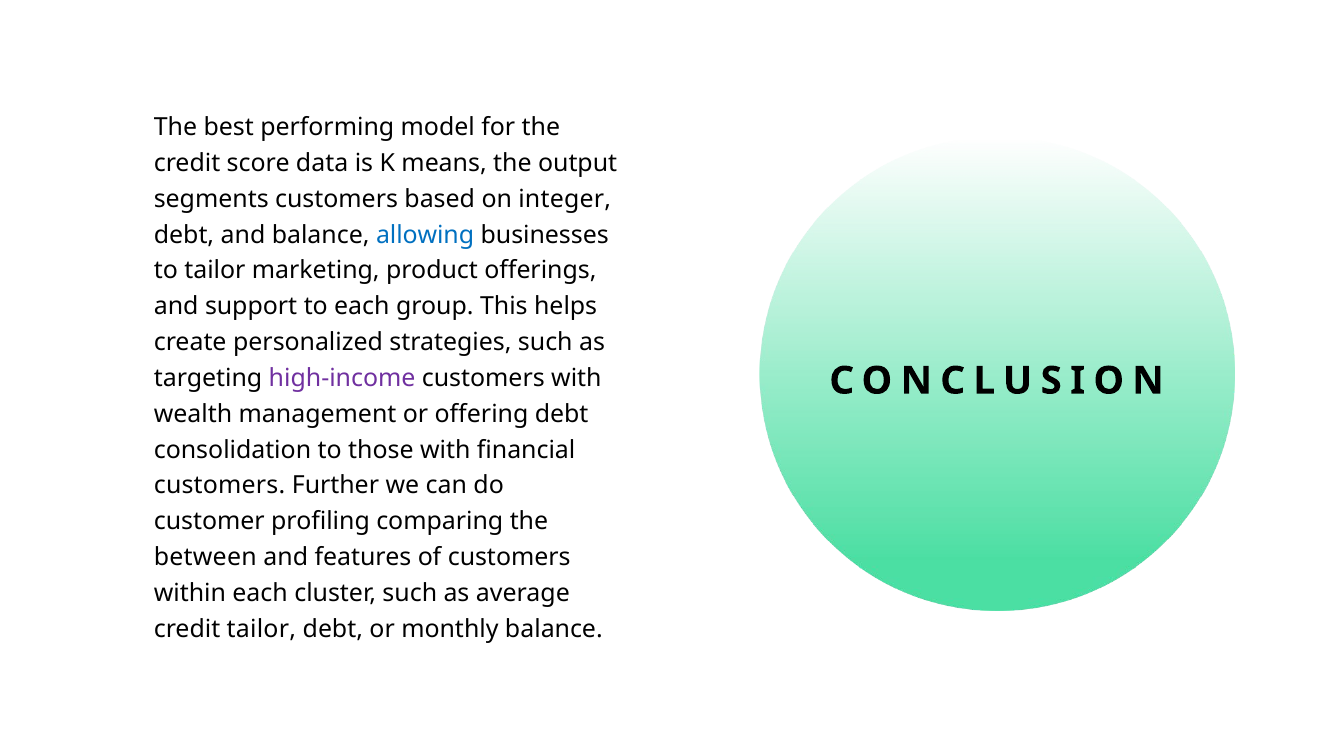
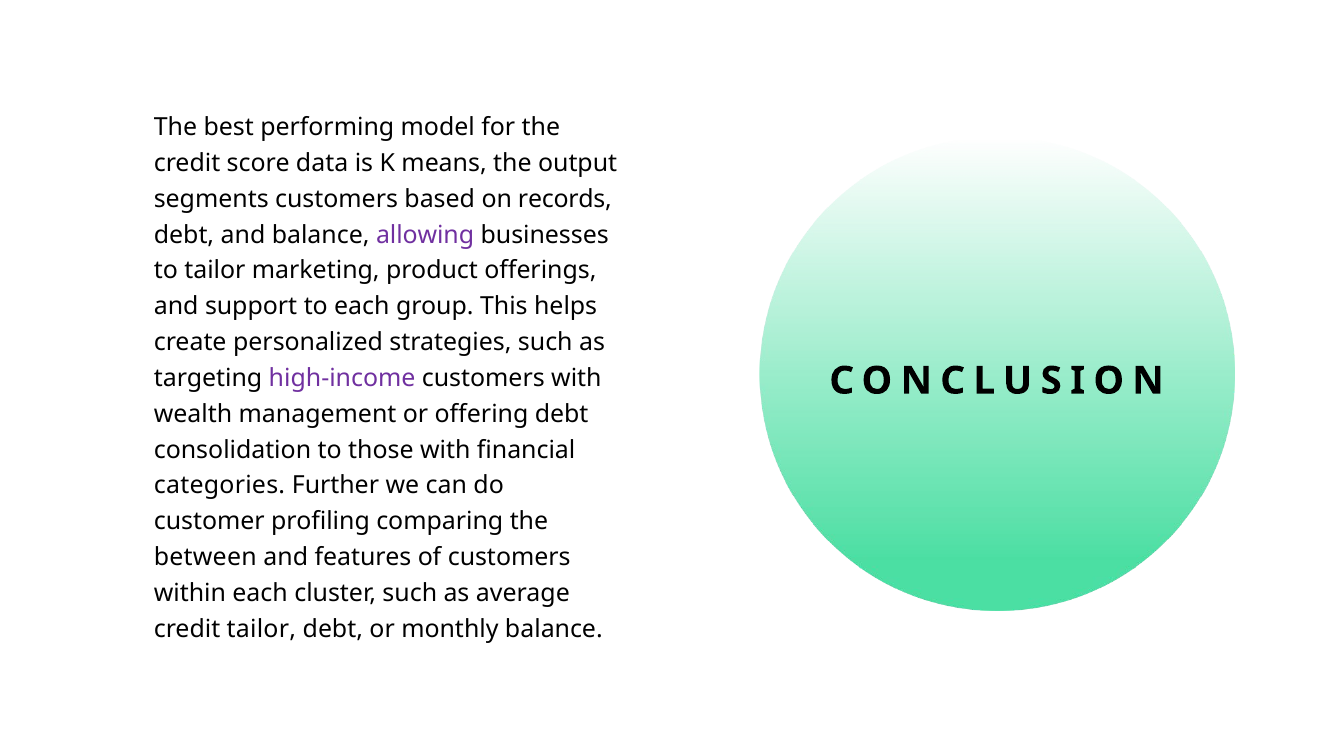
integer: integer -> records (565, 199)
allowing colour: blue -> purple (425, 235)
customers: customers -> categories (220, 486)
